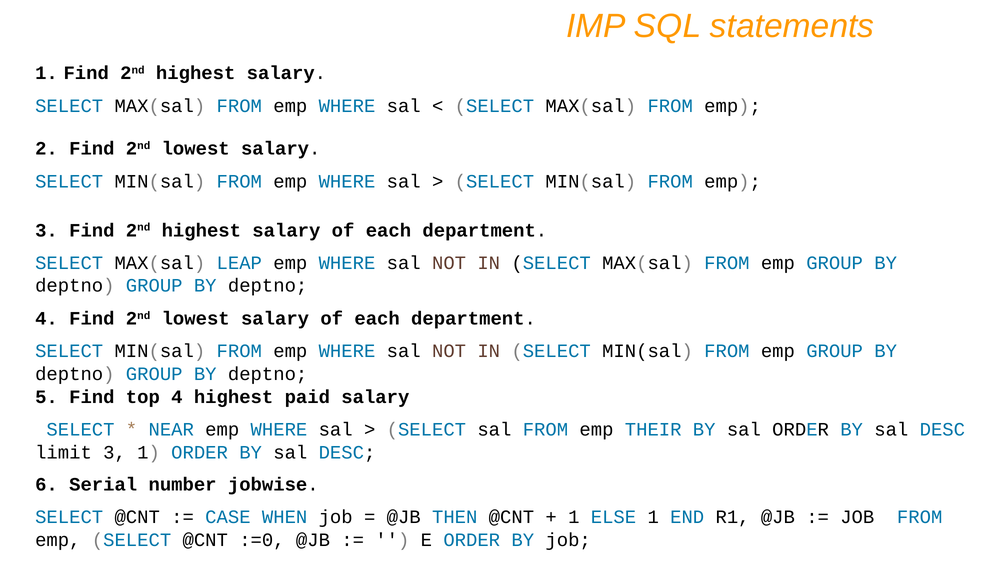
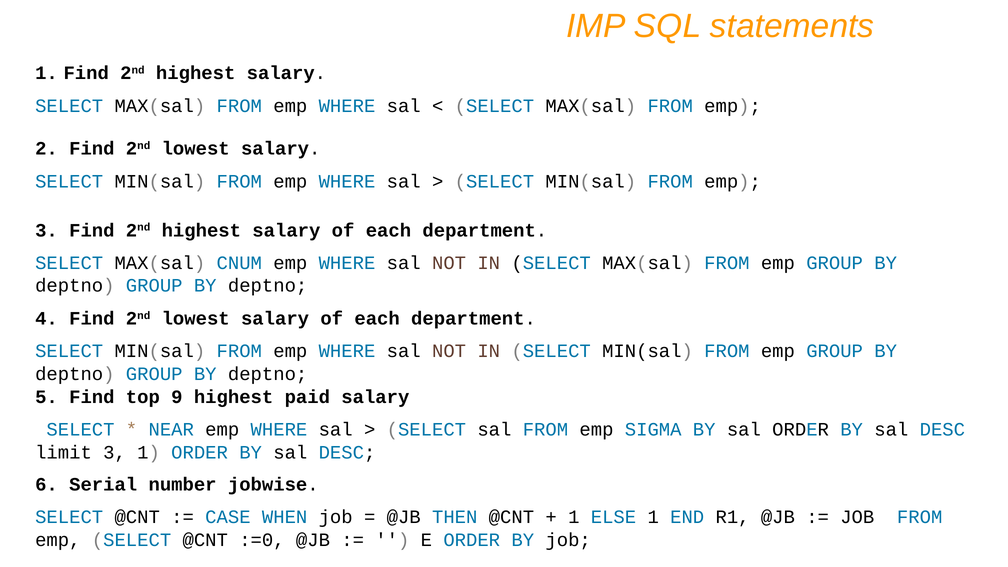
LEAP: LEAP -> CNUM (239, 263)
top 4: 4 -> 9 (177, 397)
THEIR: THEIR -> SIGMA (653, 430)
